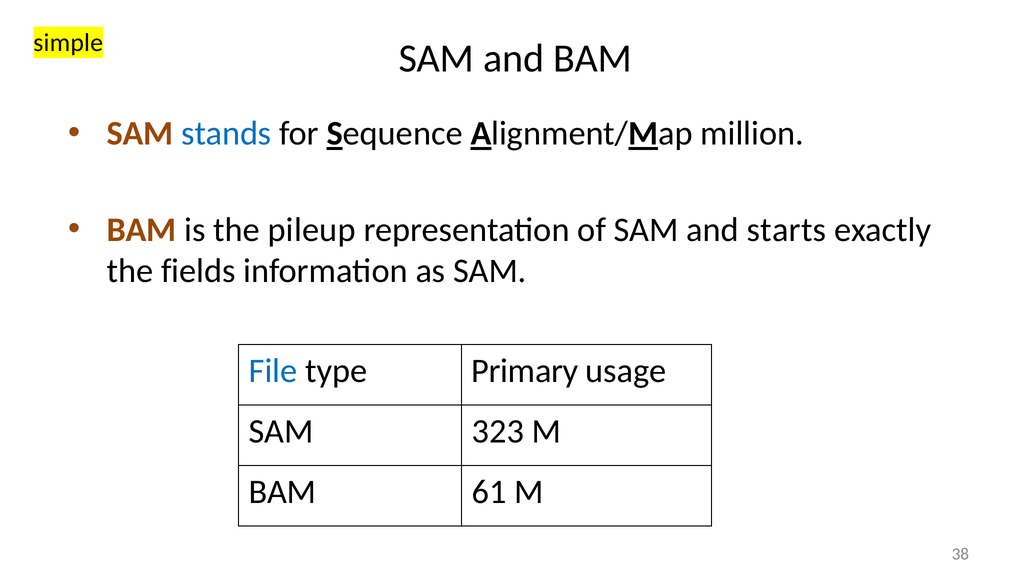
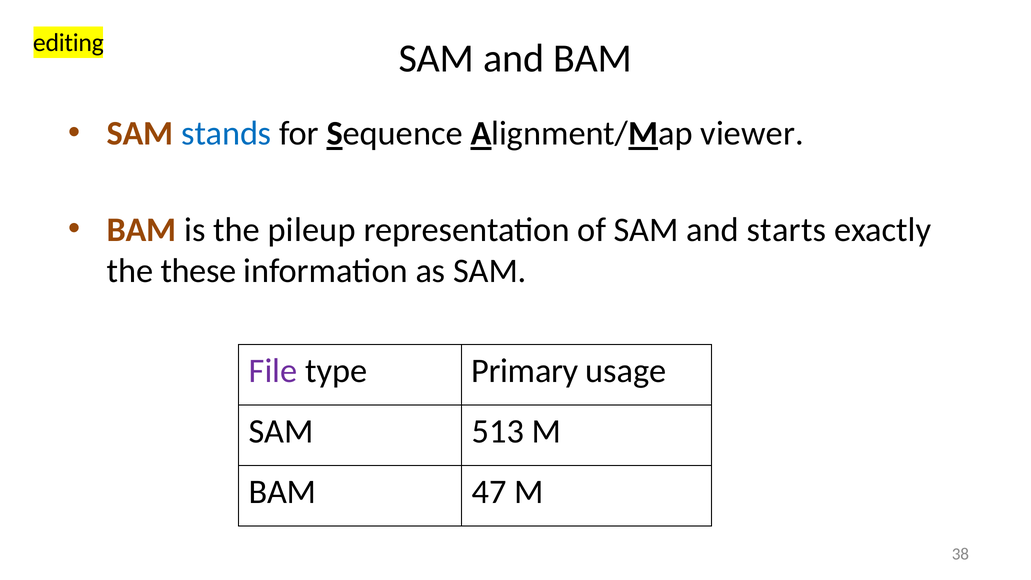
simple: simple -> editing (68, 43)
million: million -> viewer (752, 134)
fields: fields -> these (198, 271)
File colour: blue -> purple (273, 371)
323: 323 -> 513 (498, 431)
61: 61 -> 47 (489, 492)
